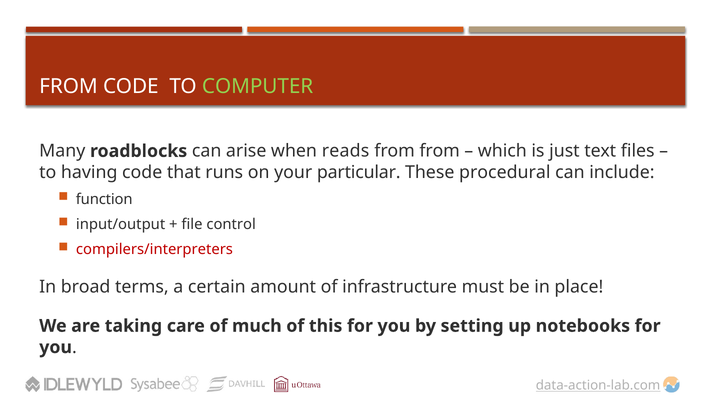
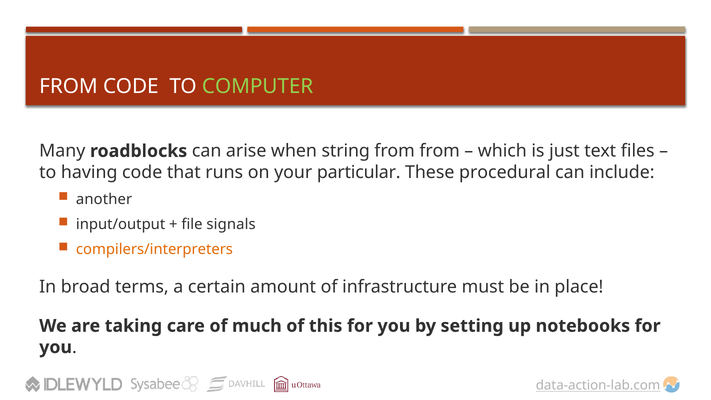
reads: reads -> string (346, 151)
function: function -> another (104, 199)
control: control -> signals (231, 224)
compilers/interpreters colour: red -> orange (154, 250)
